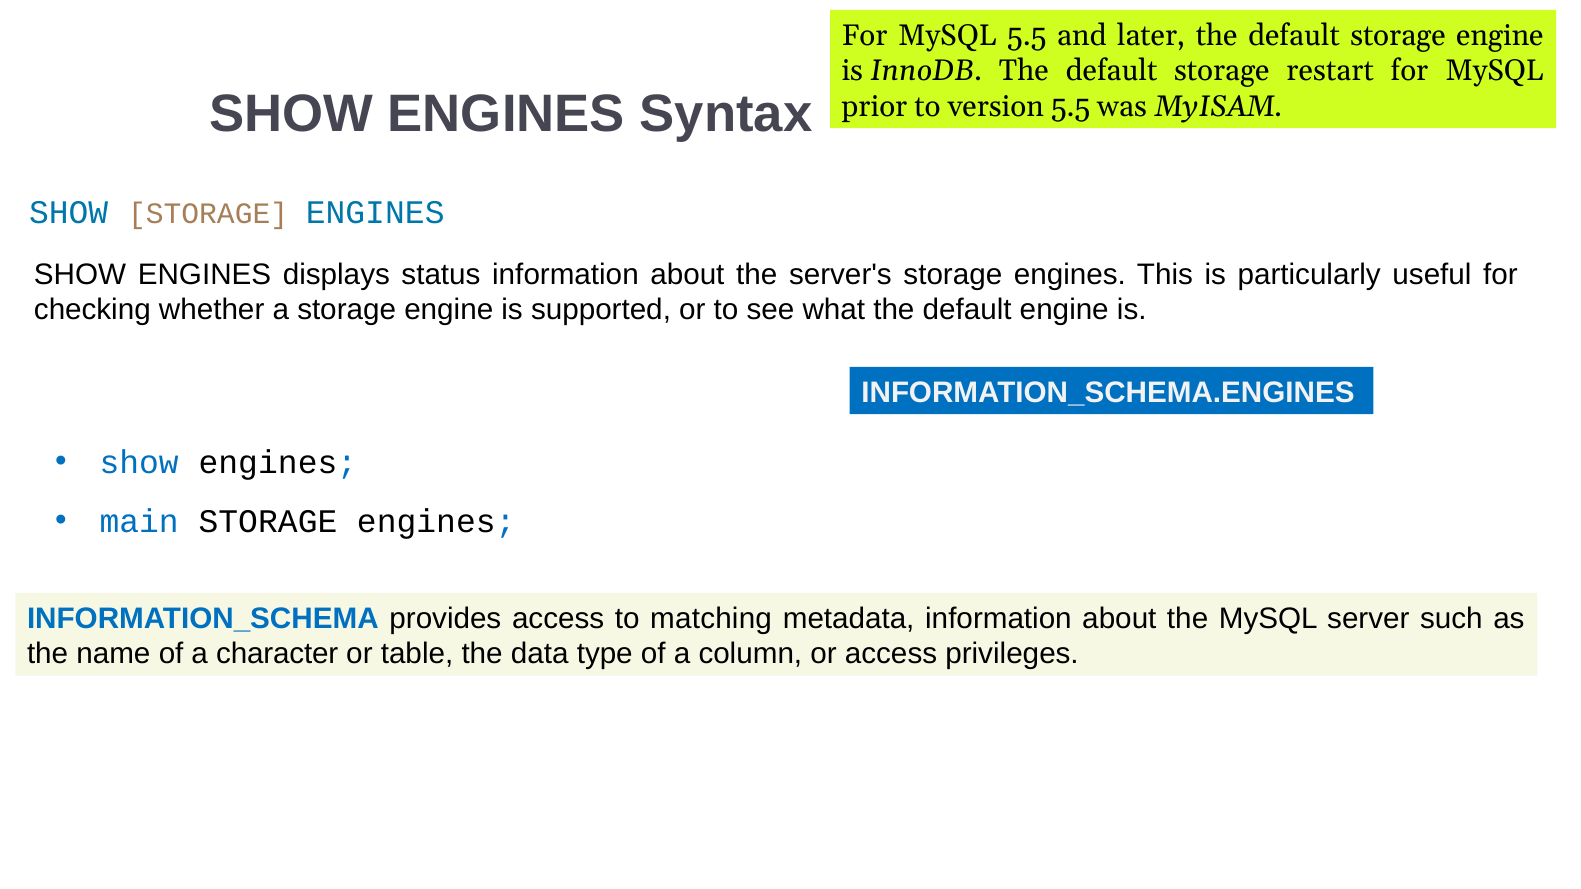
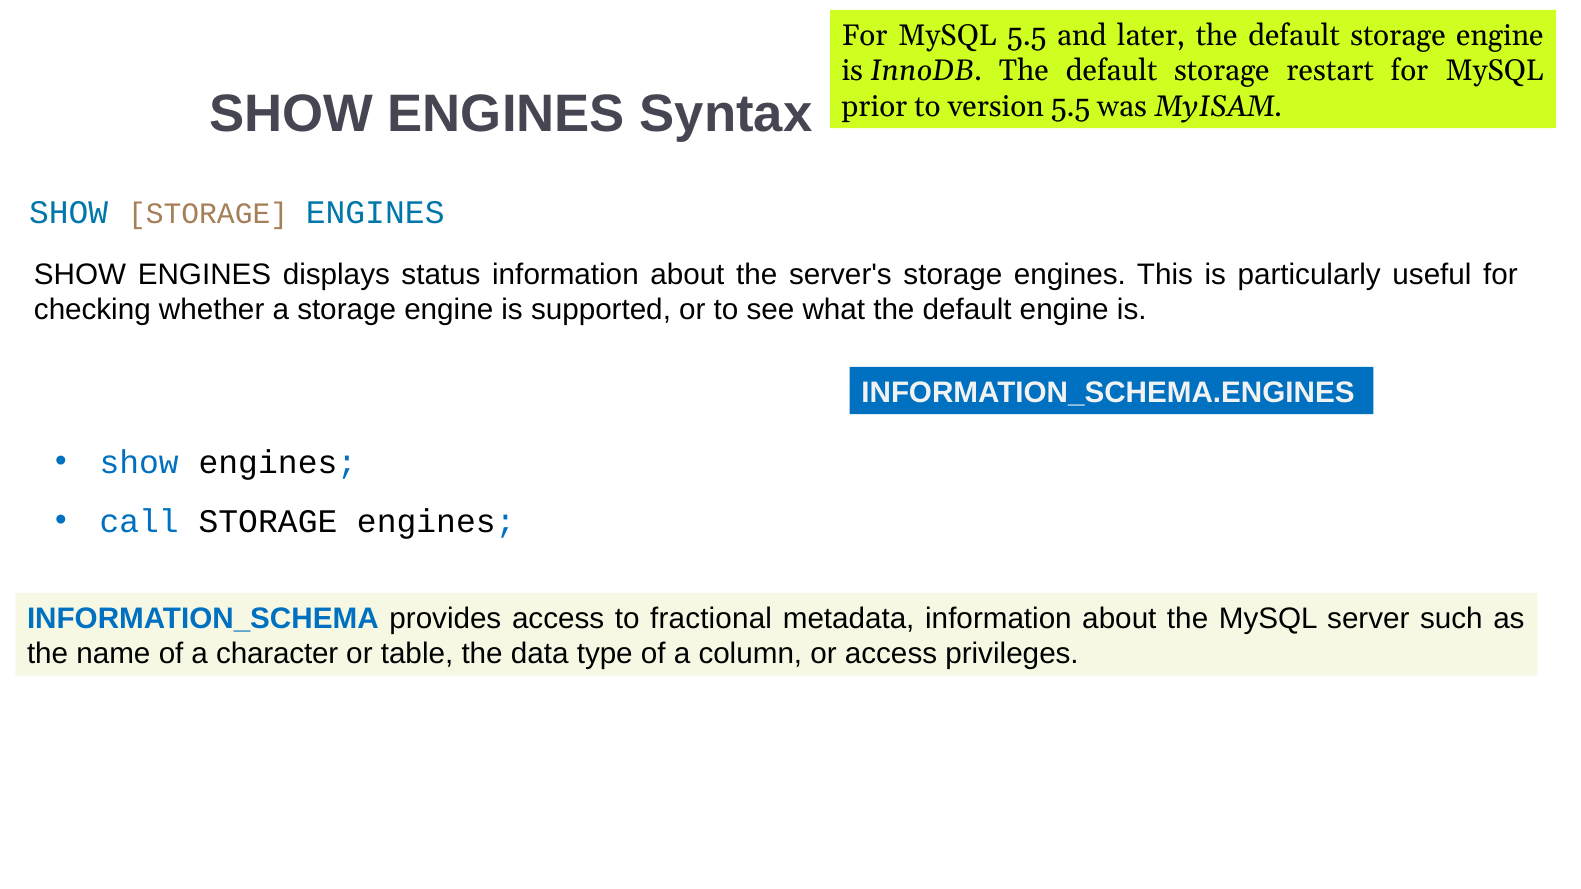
main: main -> call (139, 522)
matching: matching -> fractional (711, 619)
